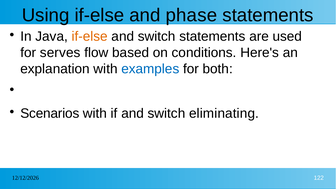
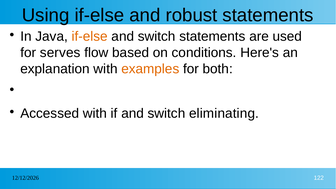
phase: phase -> robust (191, 15)
examples colour: blue -> orange (150, 69)
Scenarios: Scenarios -> Accessed (50, 113)
